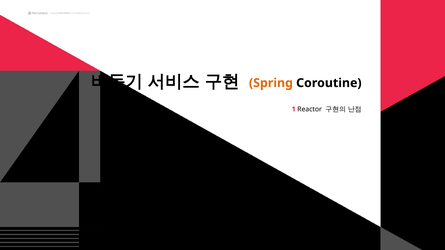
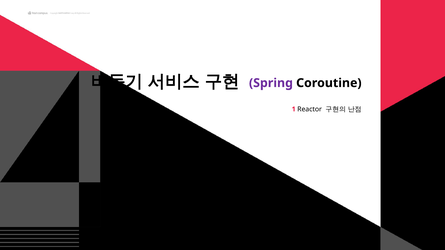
Spring colour: orange -> purple (271, 83)
